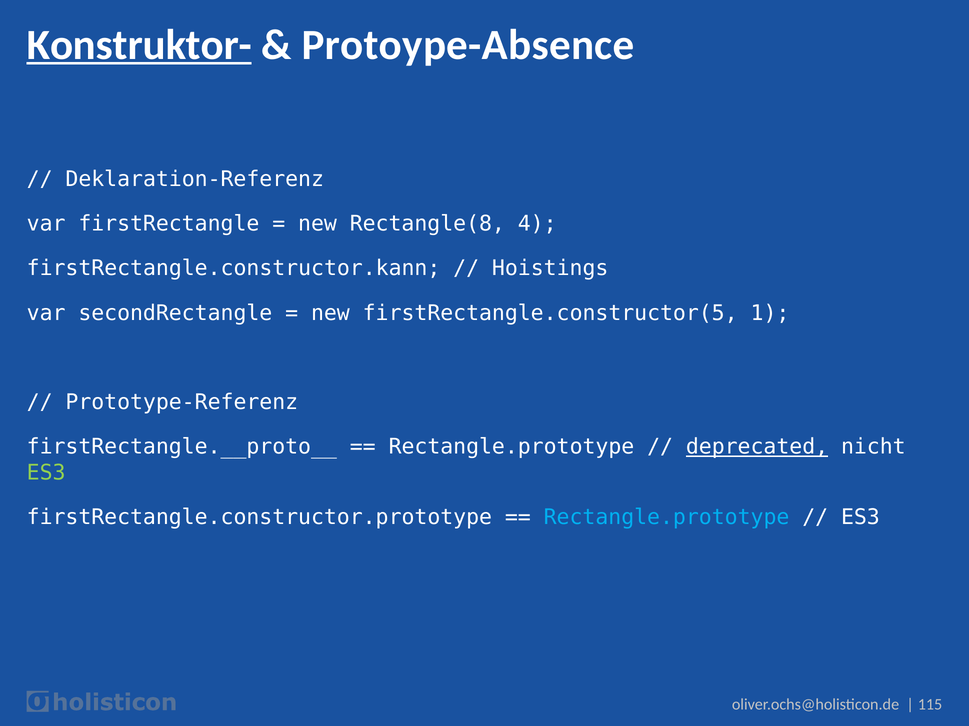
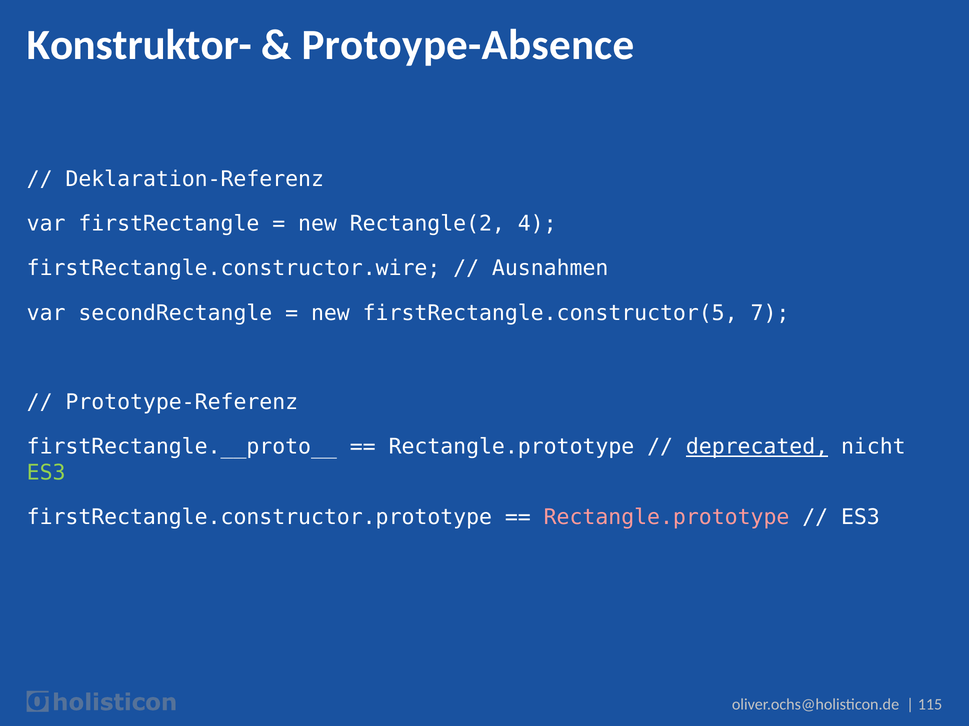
Konstruktor- underline: present -> none (139, 45)
Rectangle(8: Rectangle(8 -> Rectangle(2 (427, 224)
firstRectangle.constructor.kann: firstRectangle.constructor.kann -> firstRectangle.constructor.wire (234, 269)
Hoistings: Hoistings -> Ausnahmen (550, 269)
1: 1 -> 7 (770, 313)
Rectangle.prototype colour: light blue -> pink (667, 518)
